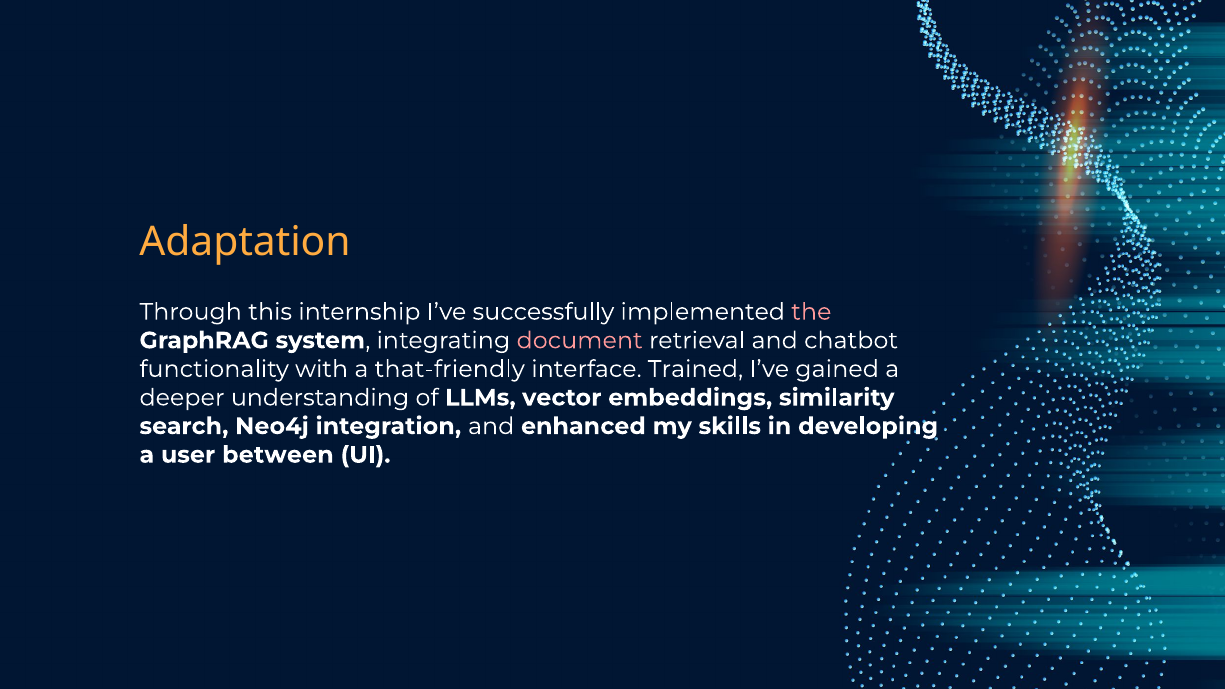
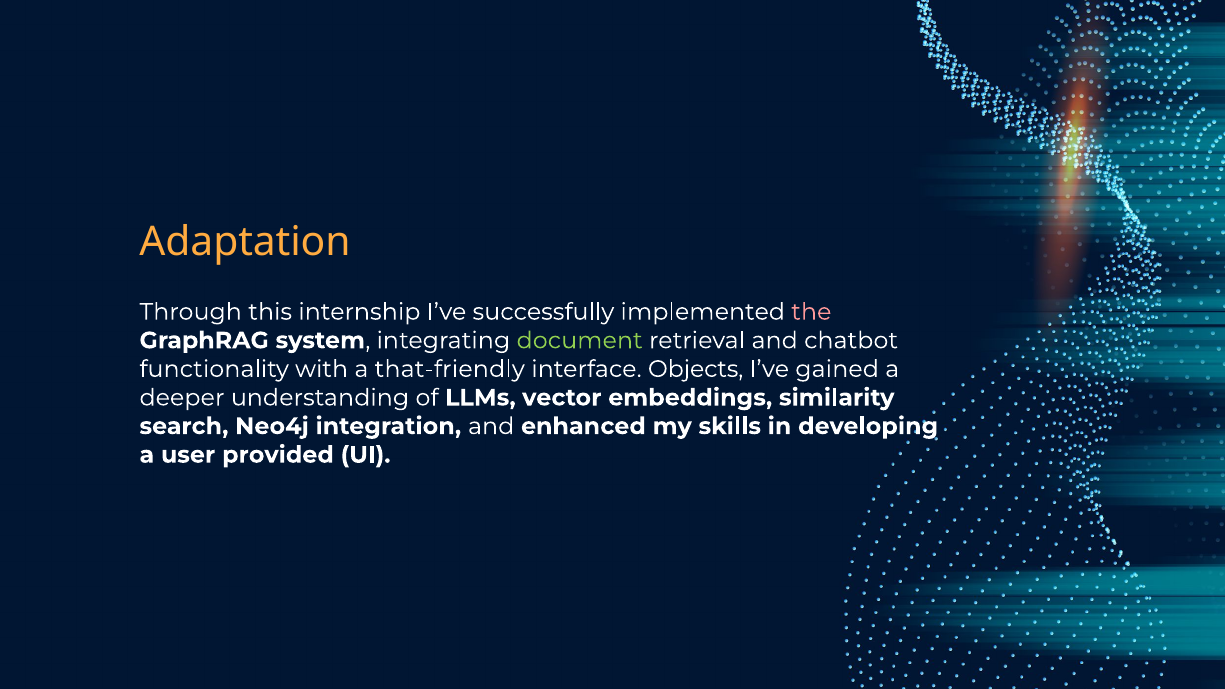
document colour: pink -> light green (580, 340)
Trained: Trained -> Objects (696, 369)
between: between -> provided (278, 455)
